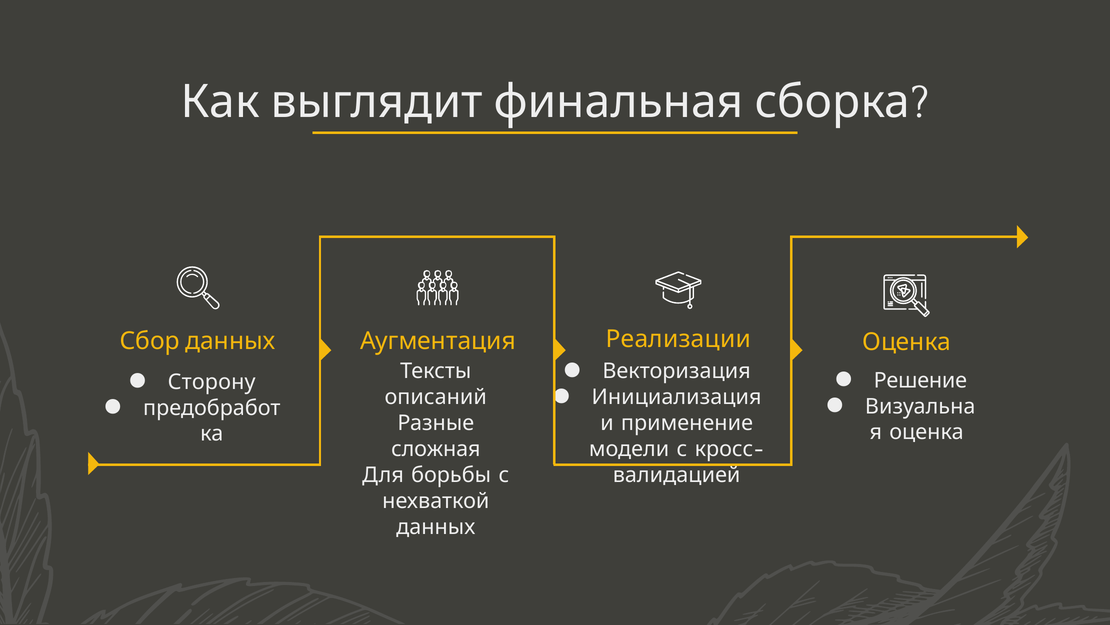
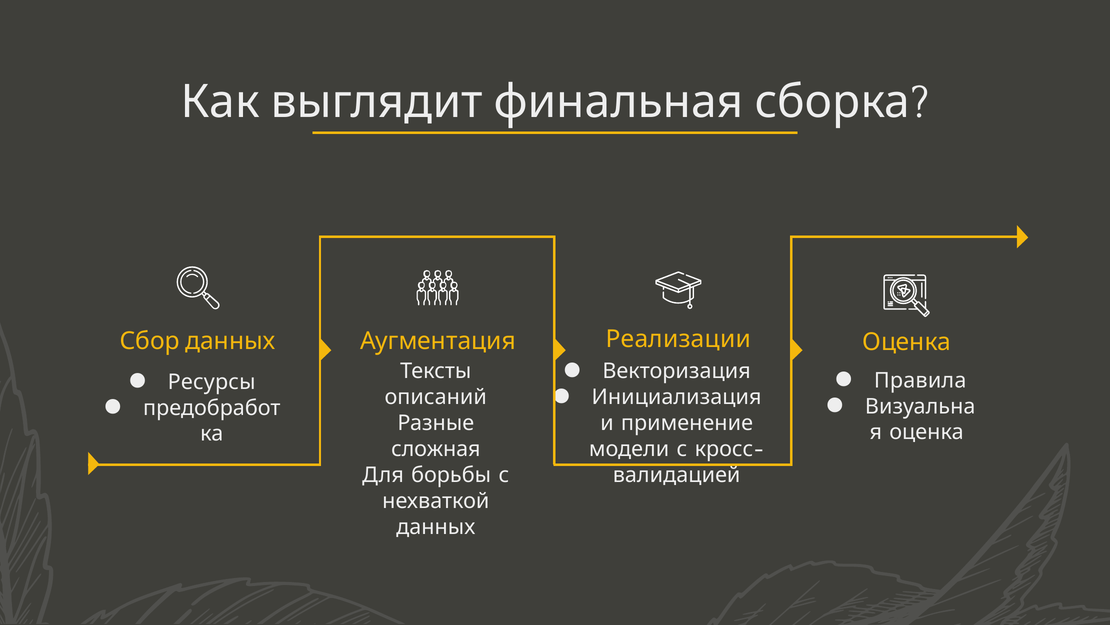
Решение: Решение -> Правила (920, 380)
Сторону: Сторону -> Ресурсы (212, 382)
